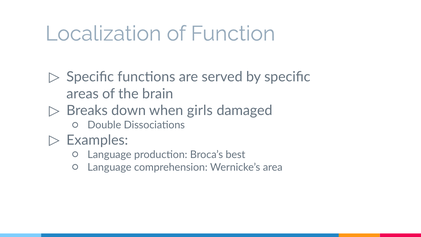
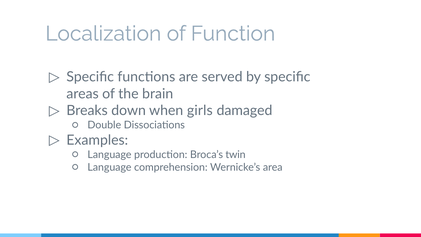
best: best -> twin (236, 155)
